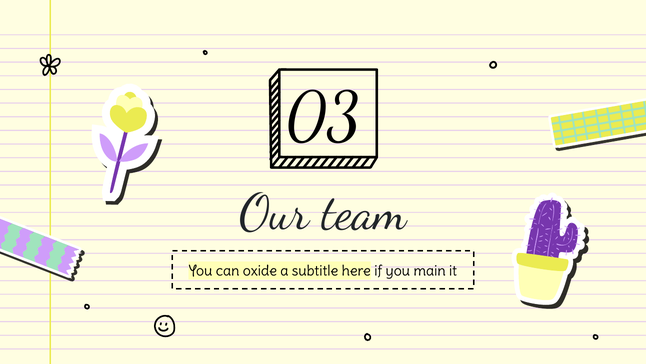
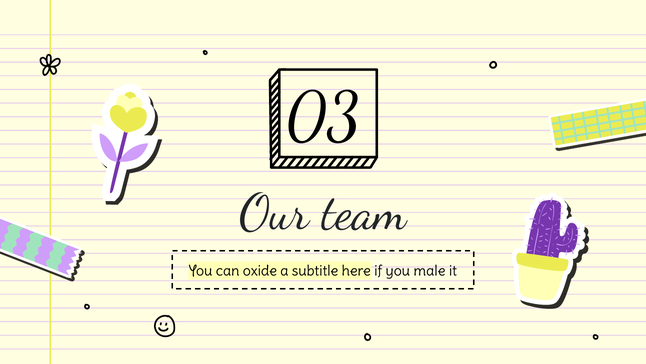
main: main -> male (430, 270)
